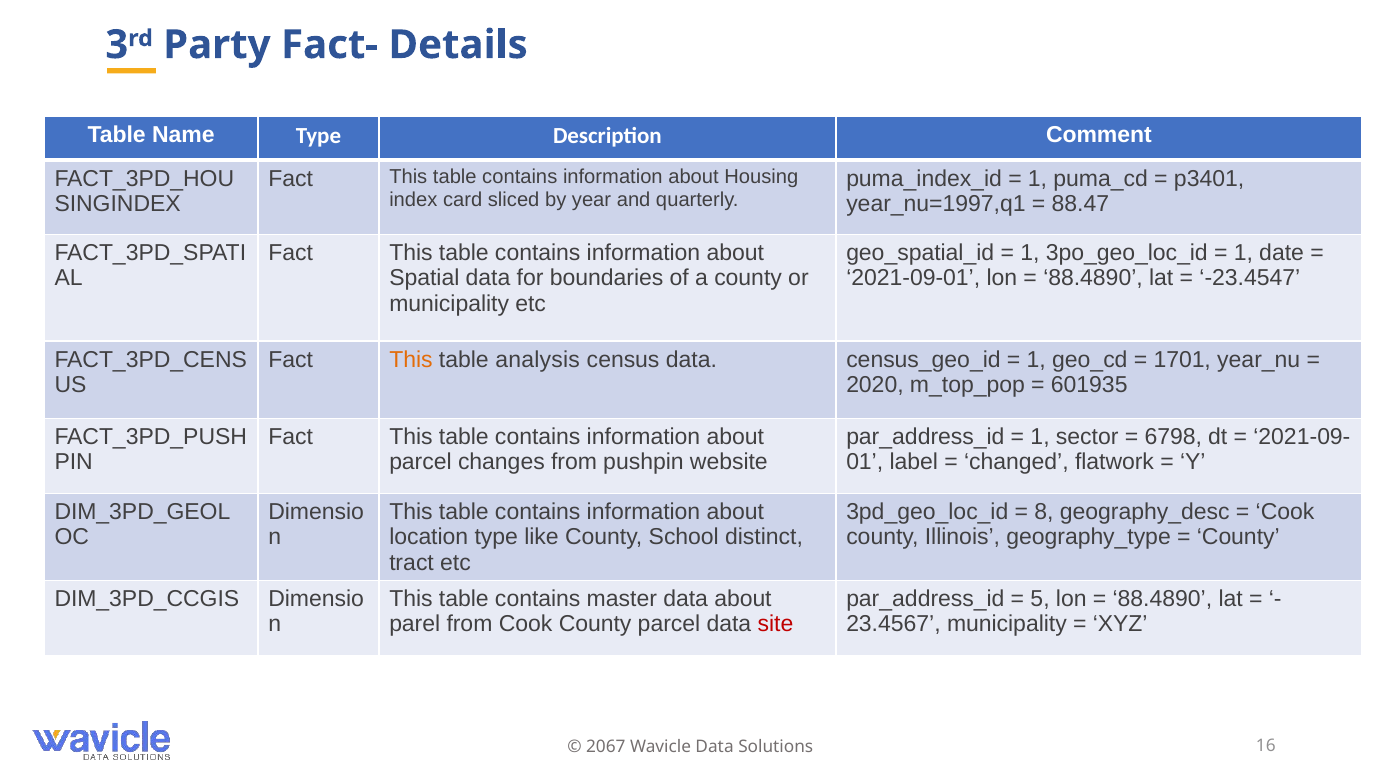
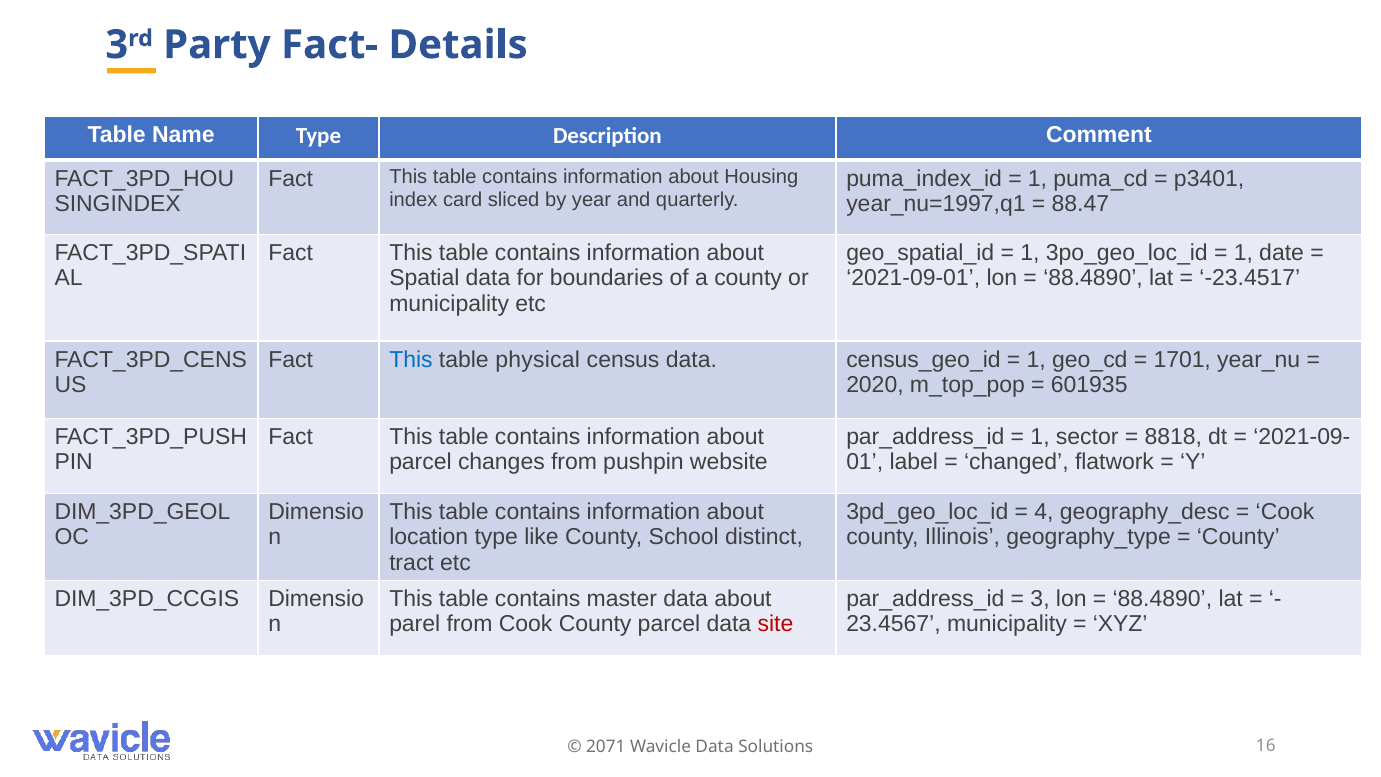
-23.4547: -23.4547 -> -23.4517 (1250, 278)
This colour: orange -> blue (411, 359)
analysis: analysis -> physical (538, 359)
6798: 6798 -> 8818 (1173, 436)
8: 8 -> 4 (1044, 512)
5: 5 -> 3 (1040, 599)
2067: 2067 -> 2071 (606, 747)
